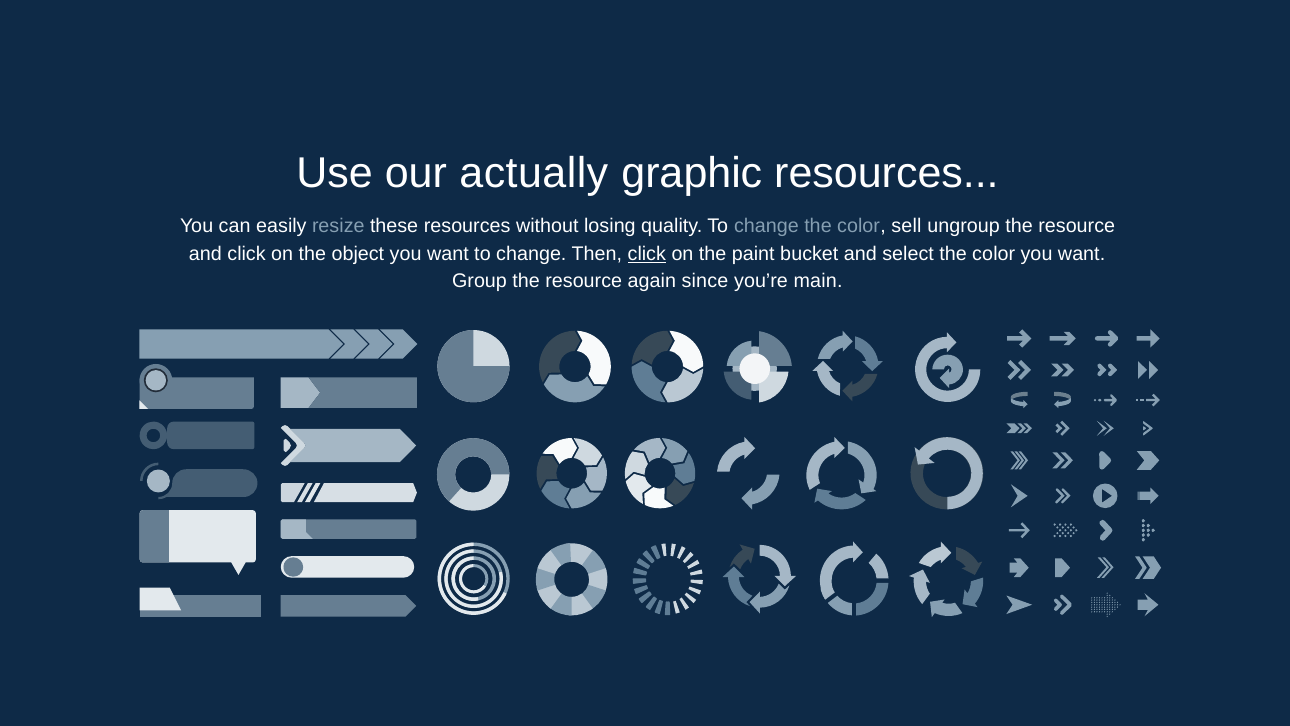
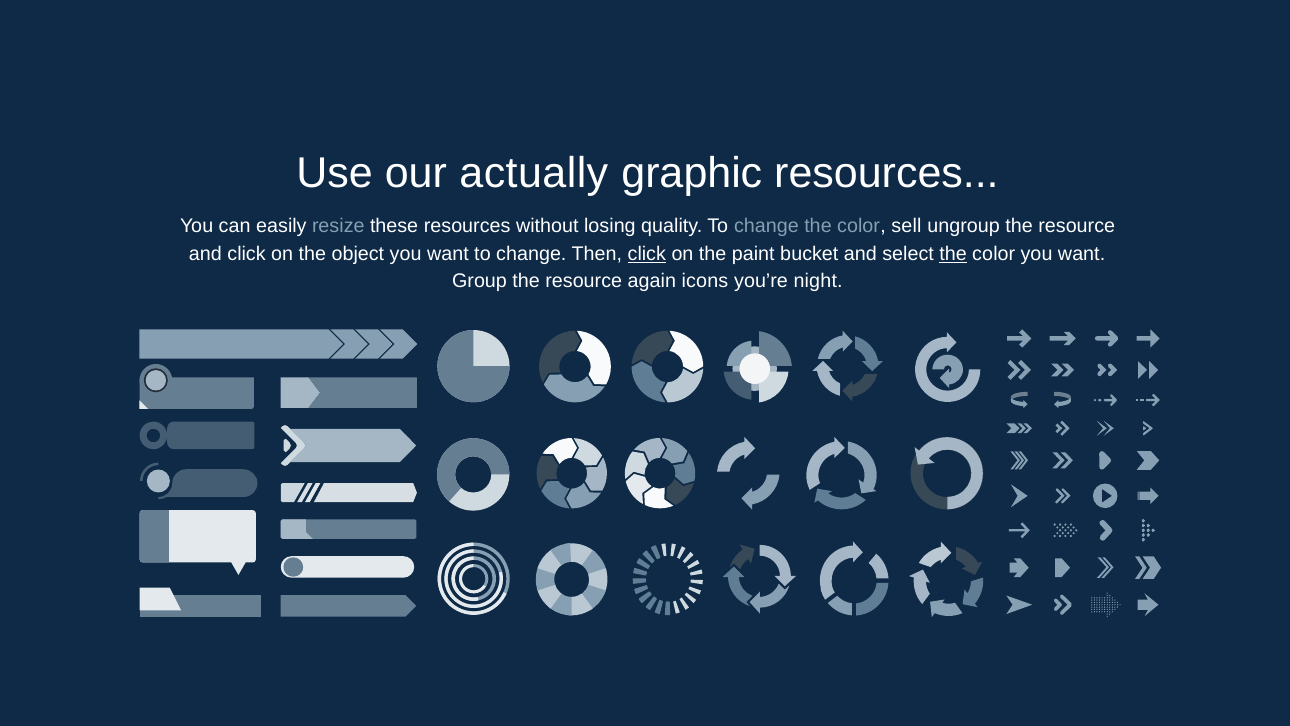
the underline: none -> present (953, 254)
since: since -> icons (705, 281)
main: main -> night (818, 281)
